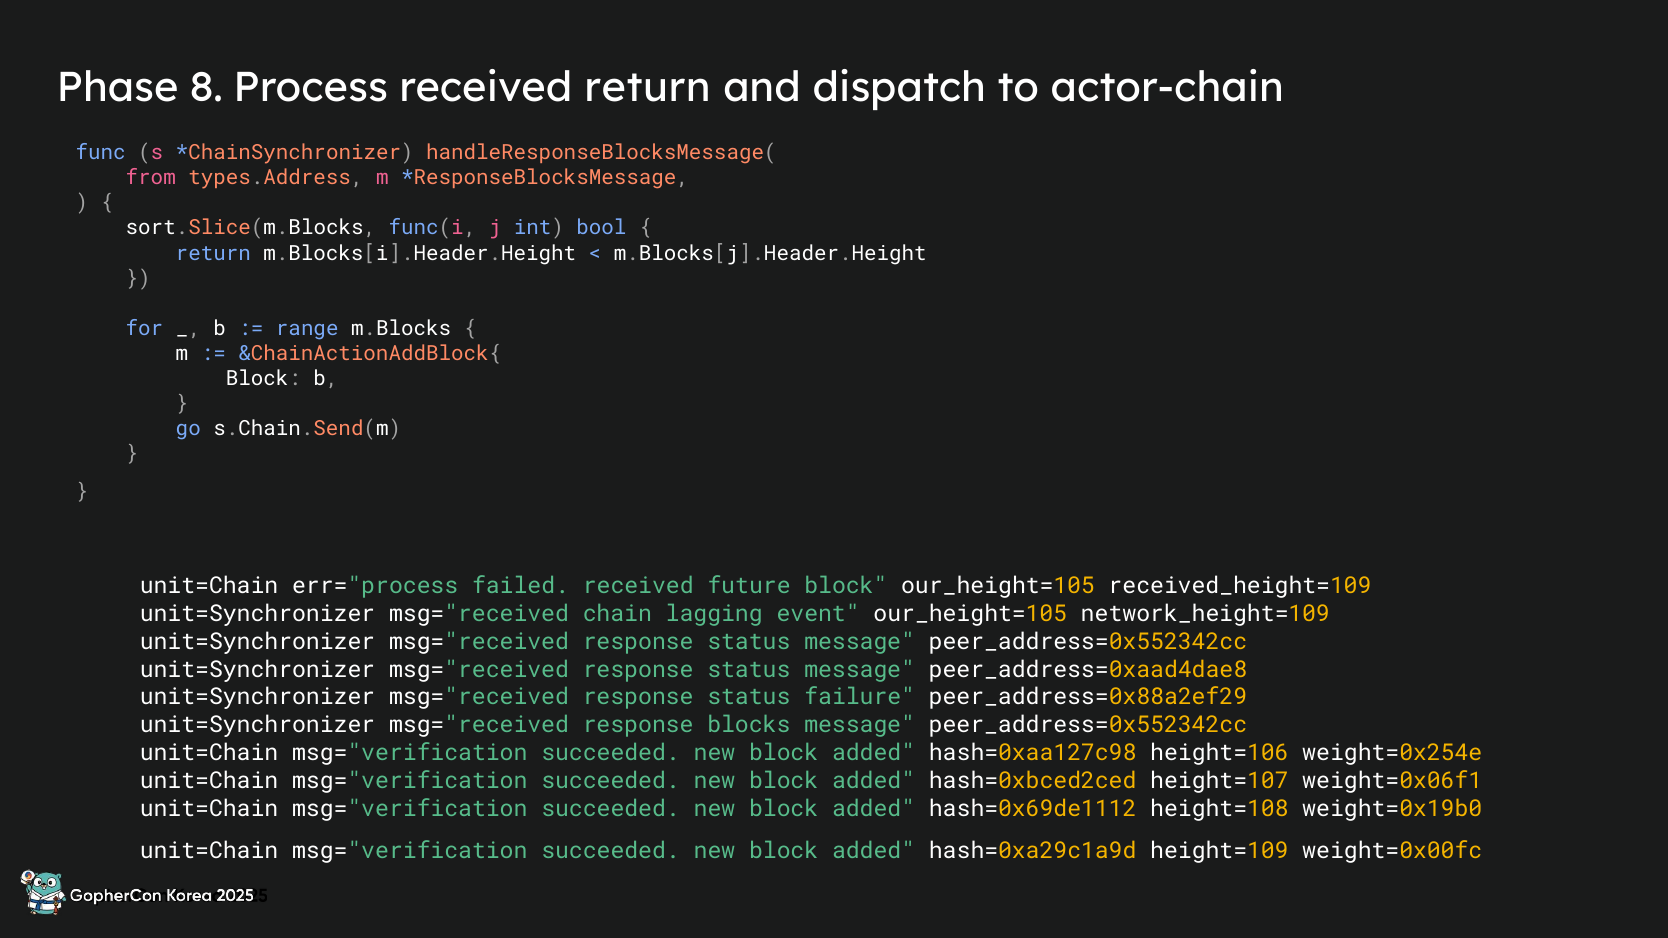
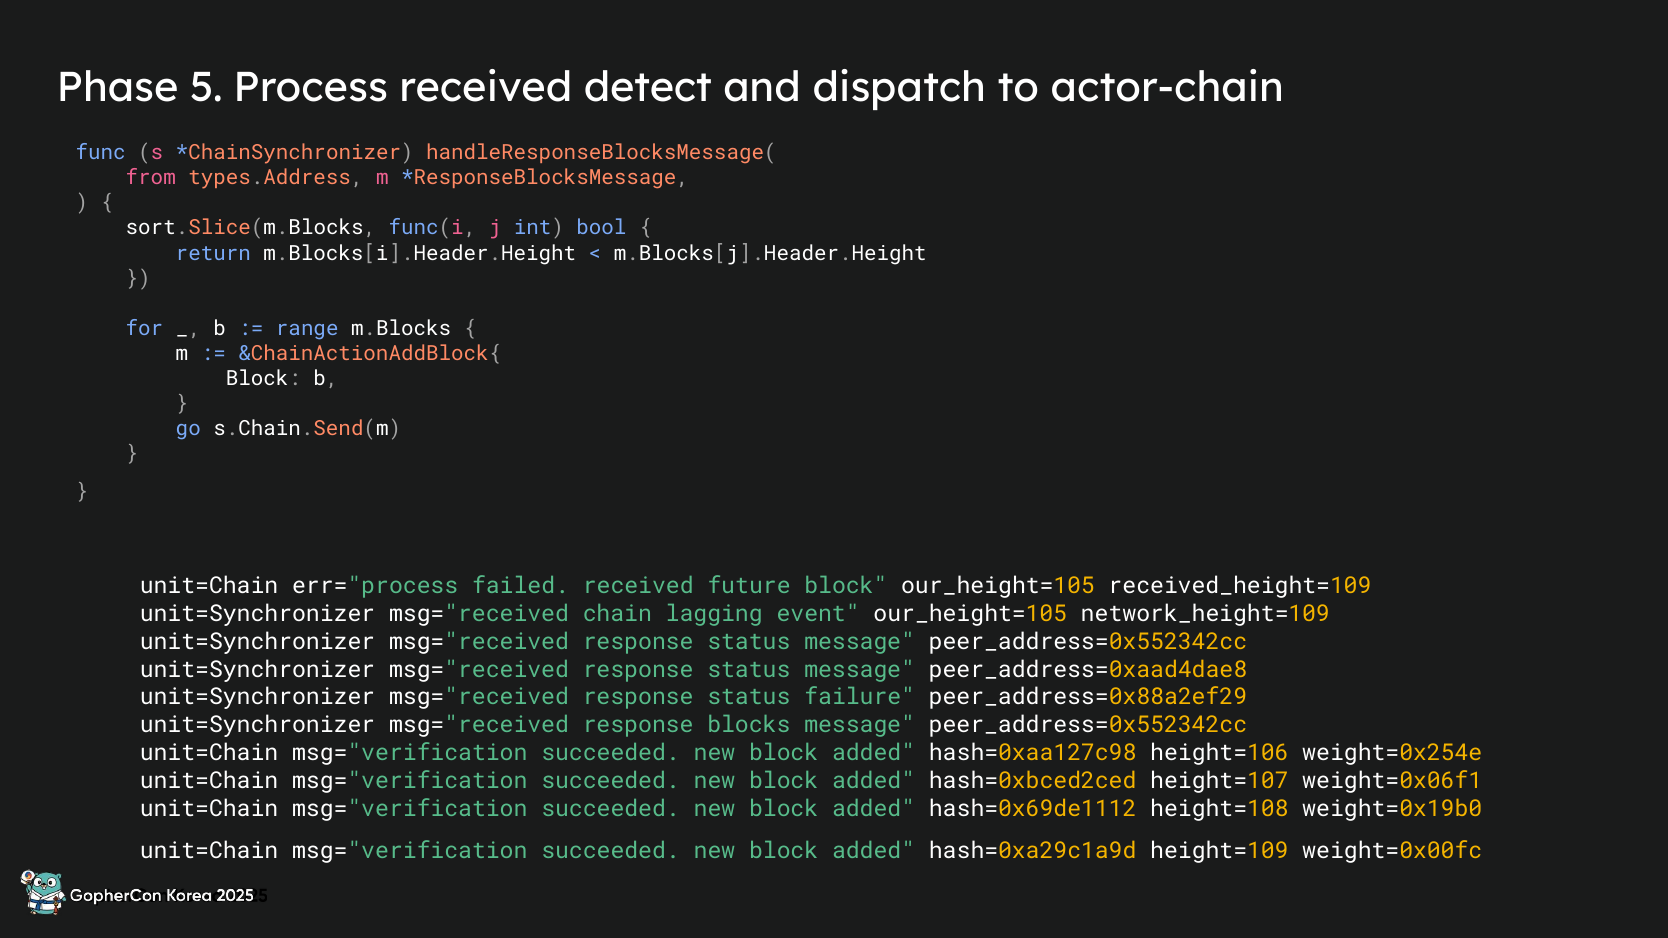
8: 8 -> 5 (206, 88)
received return: return -> detect (648, 88)
